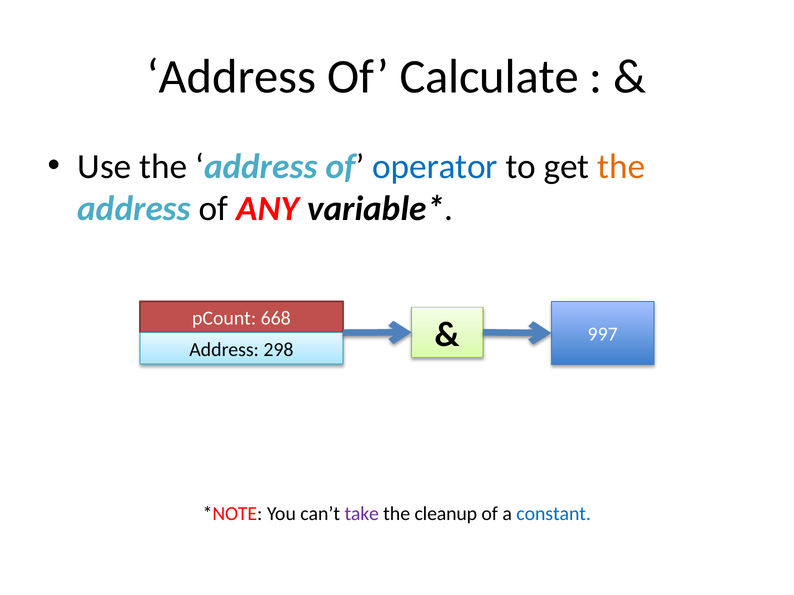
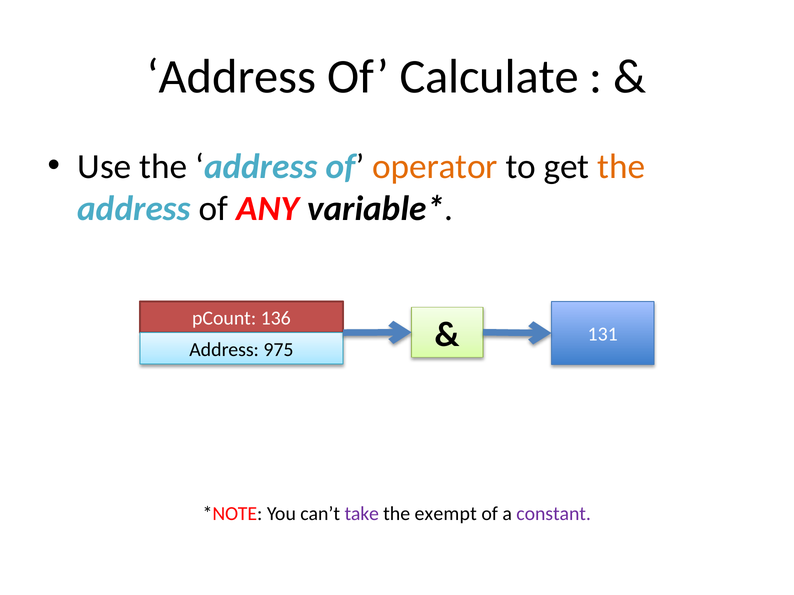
operator colour: blue -> orange (435, 167)
668: 668 -> 136 (276, 319)
298: 298 -> 975 (278, 350)
997: 997 -> 131 (603, 335)
cleanup: cleanup -> exempt (446, 514)
constant colour: blue -> purple (554, 514)
